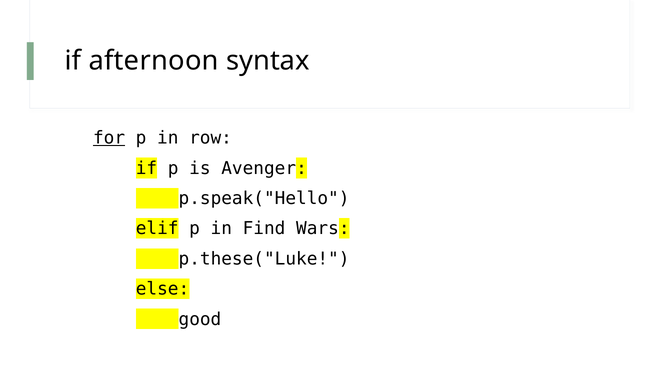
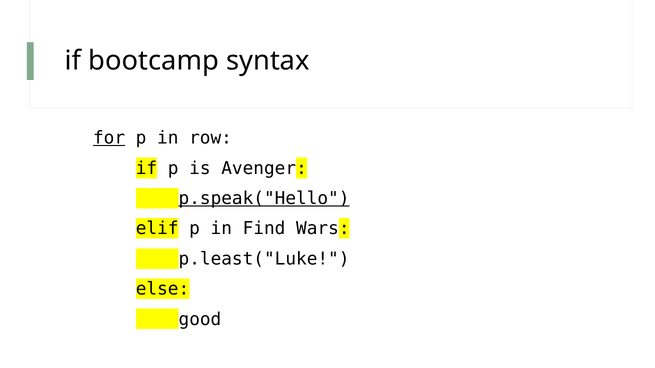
afternoon: afternoon -> bootcamp (154, 61)
p.speak("Hello underline: none -> present (264, 199)
p.these("Luke: p.these("Luke -> p.least("Luke (264, 259)
